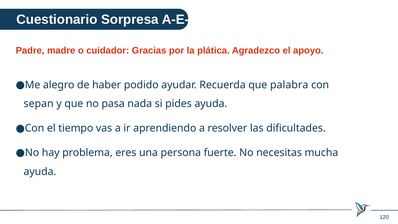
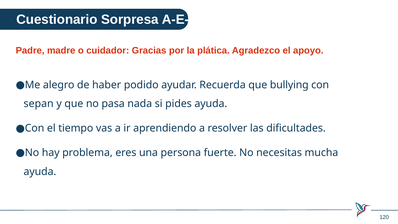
palabra: palabra -> bullying (289, 85)
